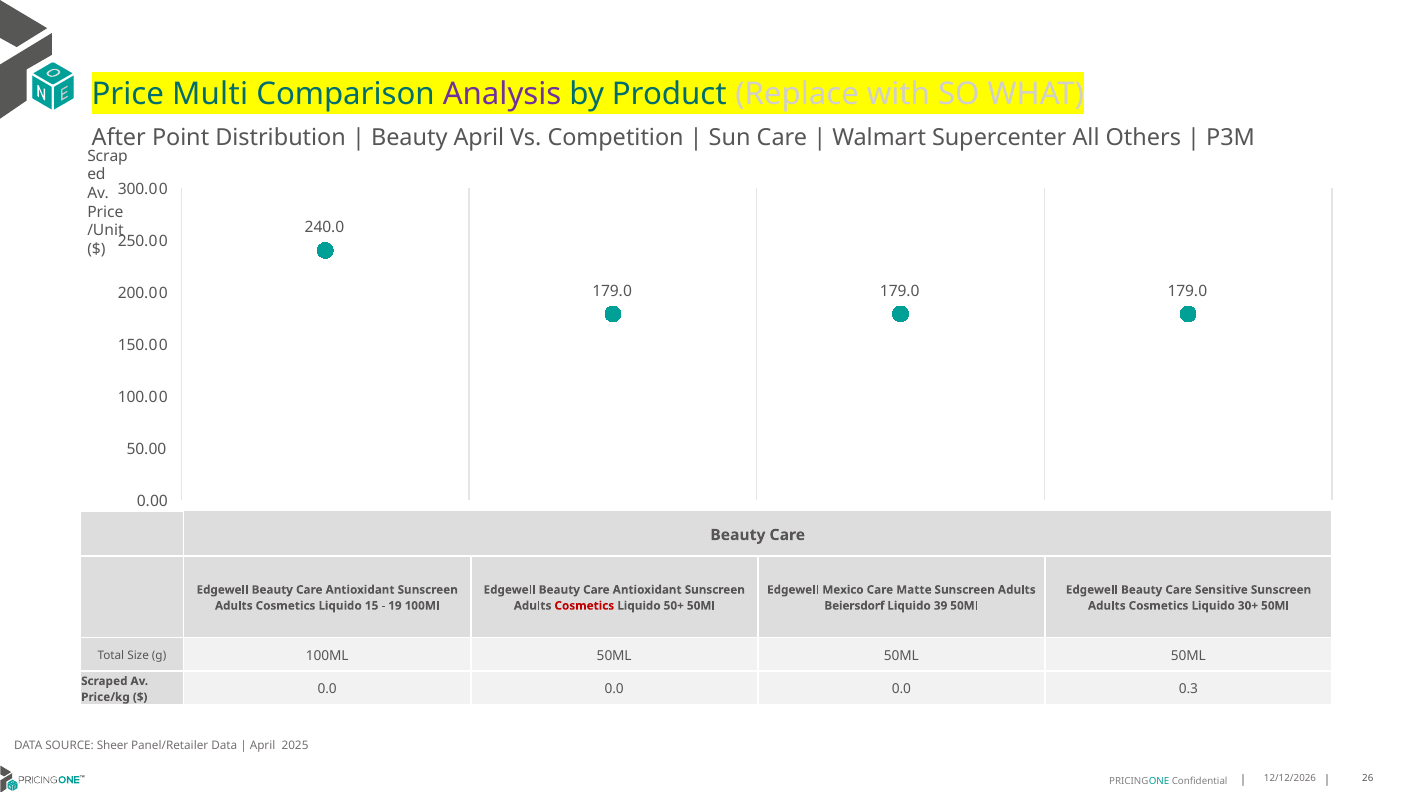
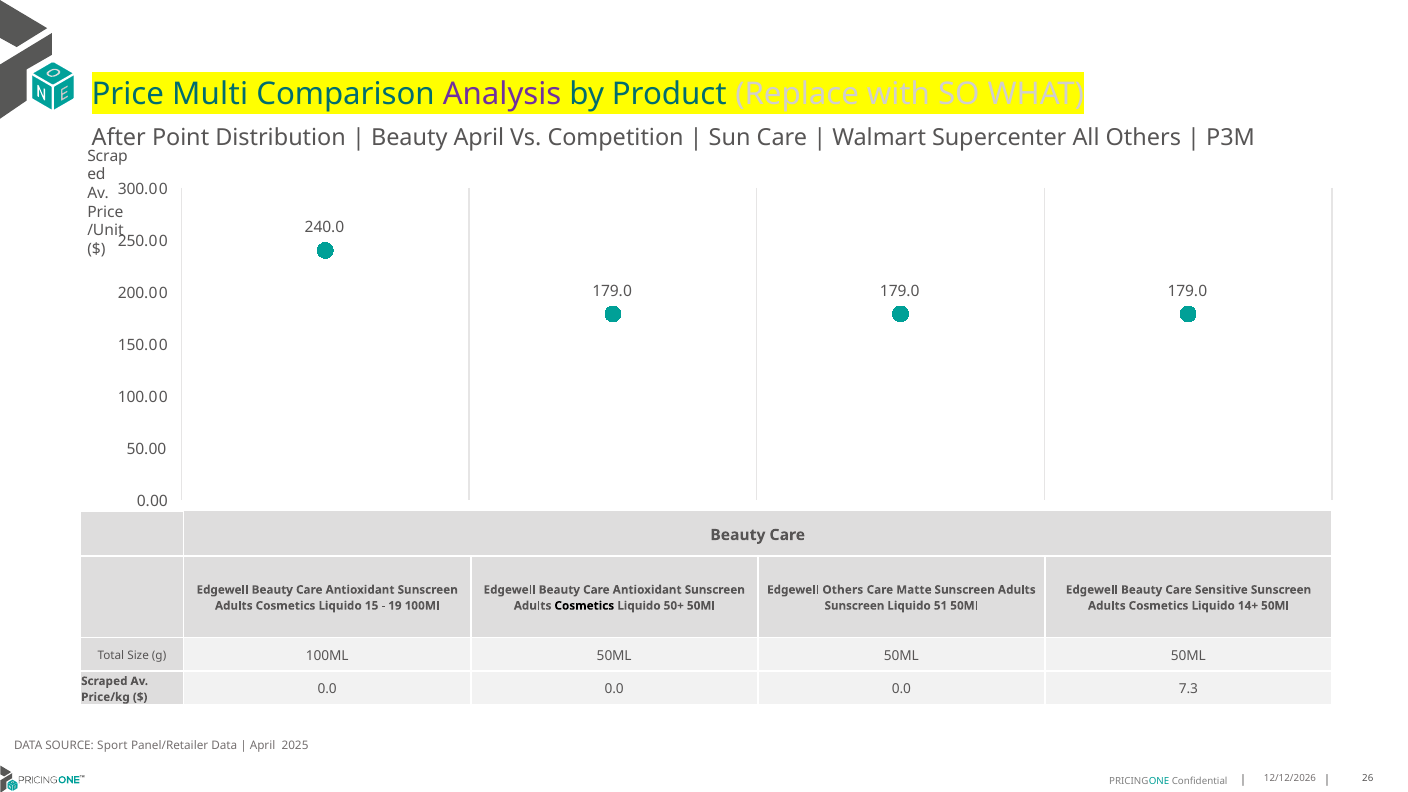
Edgewell Mexico: Mexico -> Others (843, 590)
Cosmetics colour: red -> black (584, 606)
Beiersdorf: Beiersdorf -> Sunscreen (854, 606)
39: 39 -> 51 (941, 606)
30+: 30+ -> 14+ (1248, 606)
0.3: 0.3 -> 7.3 (1188, 689)
Sheer: Sheer -> Sport (112, 746)
